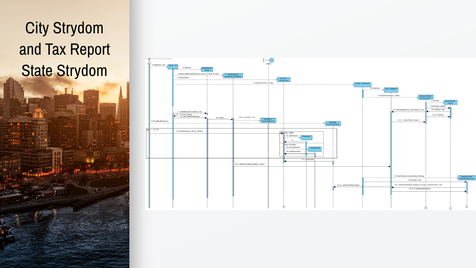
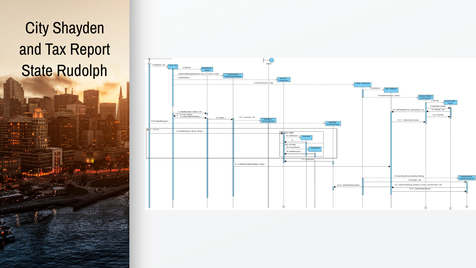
City Strydom: Strydom -> Shayden (78, 28)
State Strydom: Strydom -> Rudolph (82, 71)
